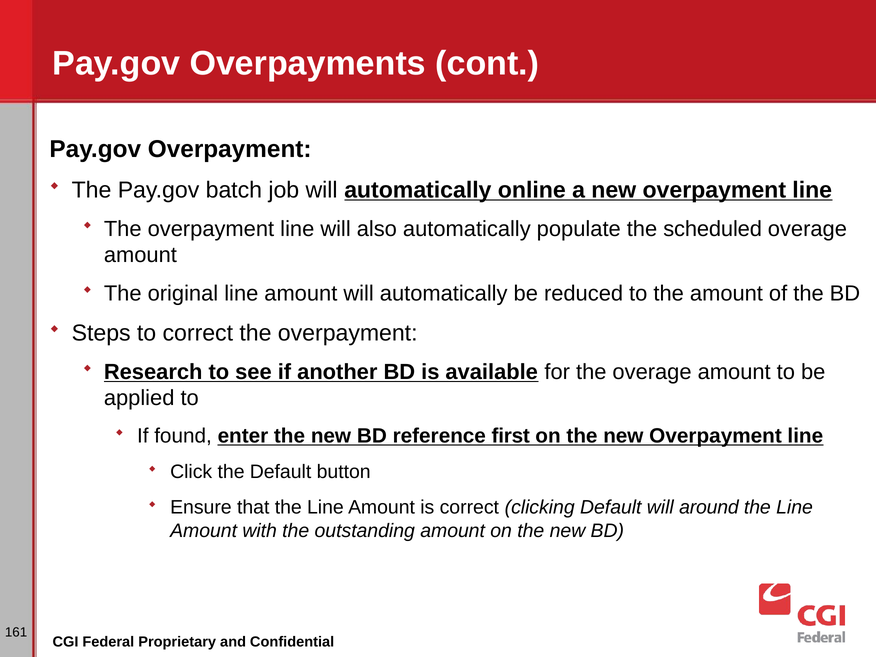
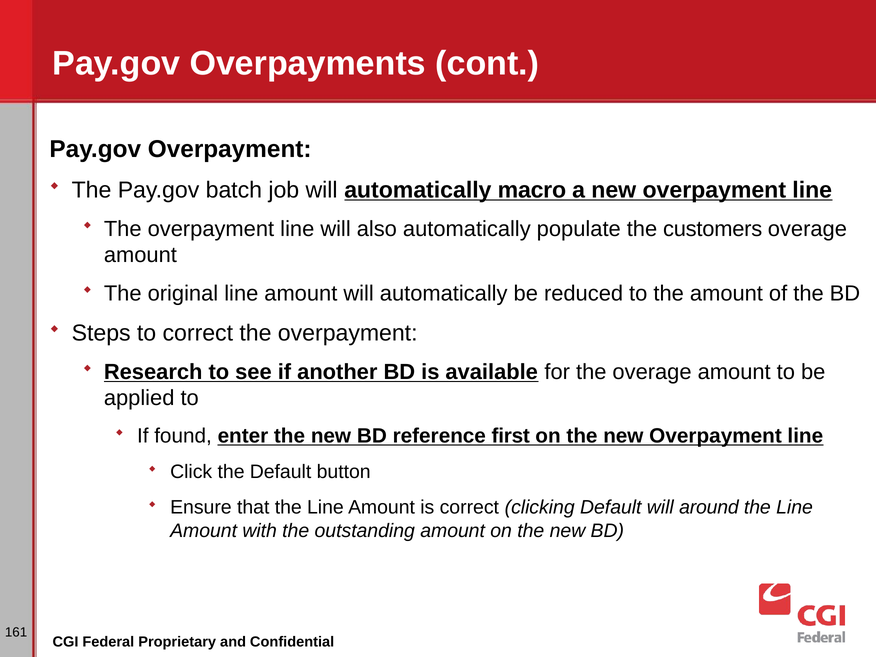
online: online -> macro (532, 190)
scheduled: scheduled -> customers (713, 229)
